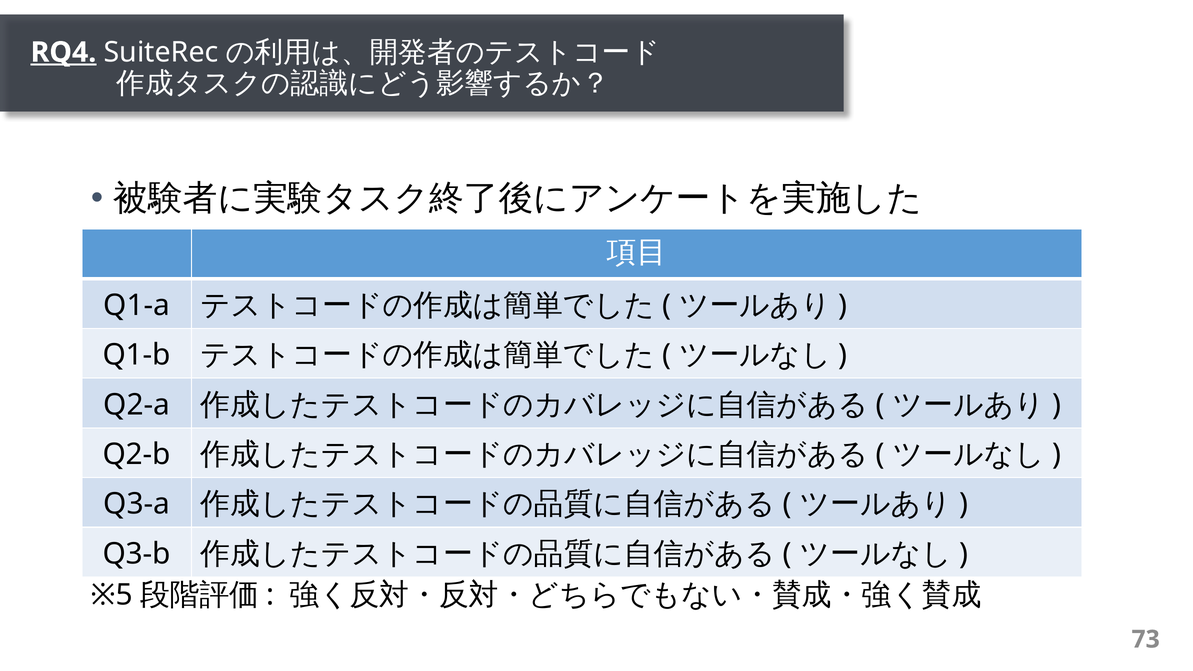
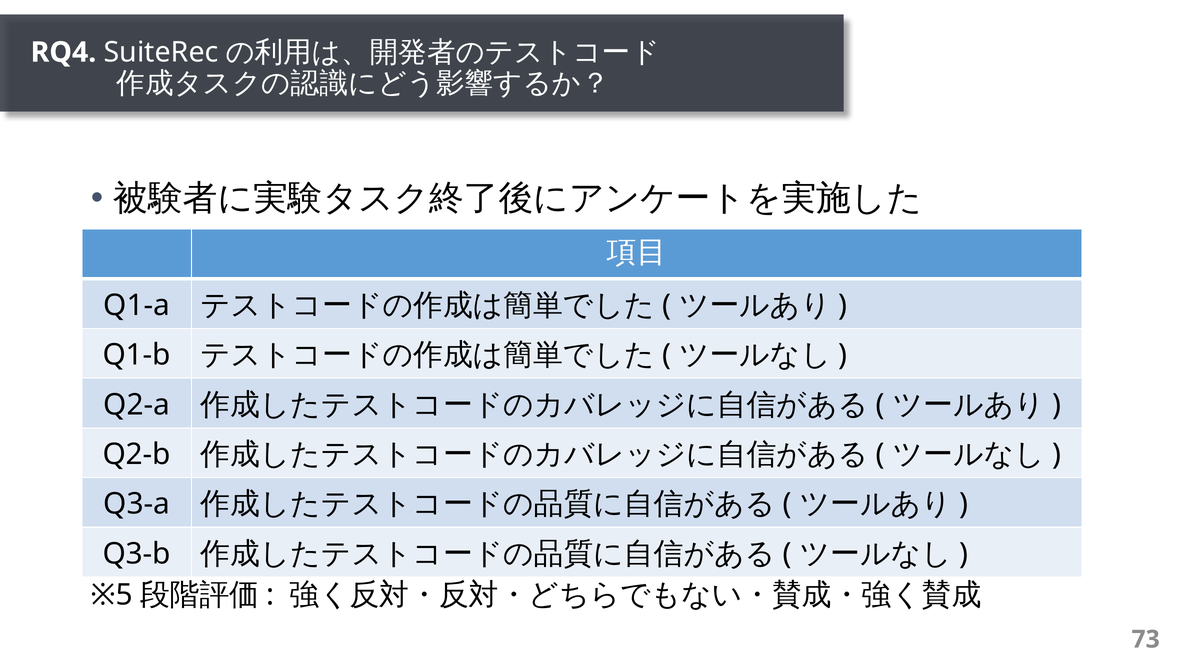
RQ4 underline: present -> none (63, 52)
